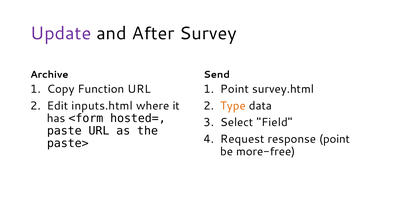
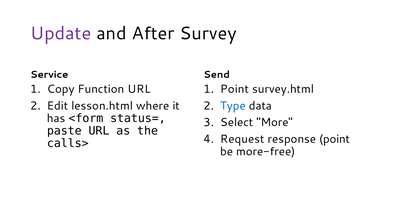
Archive: Archive -> Service (49, 74)
inputs.html: inputs.html -> lesson.html (102, 106)
Type colour: orange -> blue (233, 106)
hosted=: hosted= -> status= (138, 118)
Field: Field -> More (275, 122)
paste>: paste> -> calls> (68, 143)
